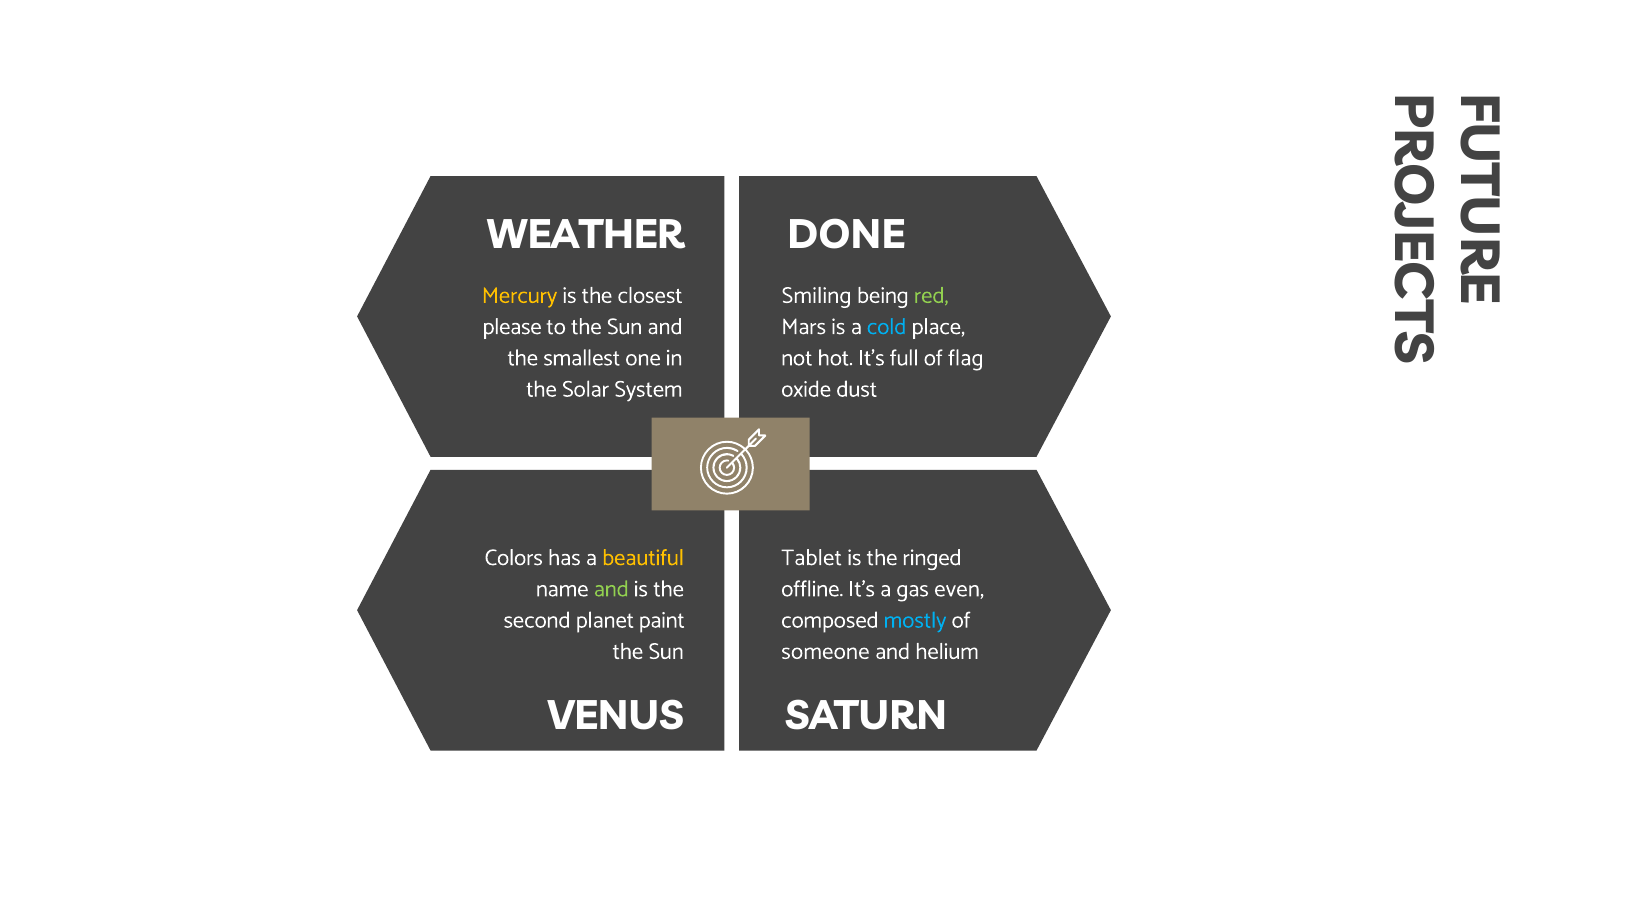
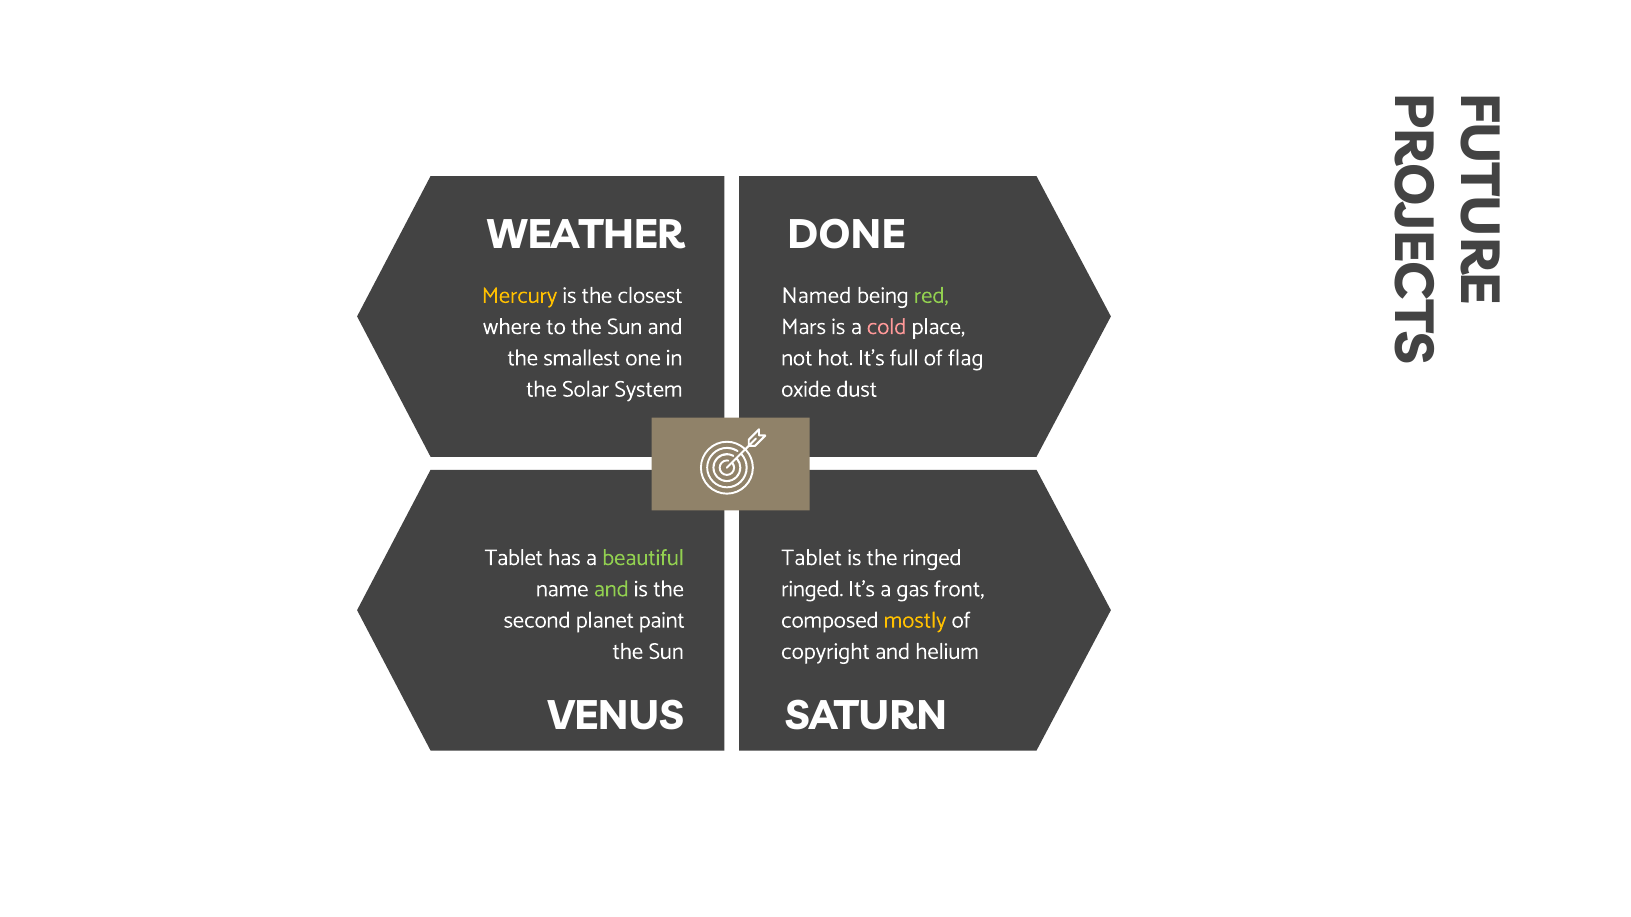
Smiling: Smiling -> Named (816, 295)
please: please -> where (512, 327)
cold colour: light blue -> pink (887, 327)
Colors: Colors -> Tablet (514, 558)
beautiful colour: yellow -> light green (643, 558)
offline: offline -> ringed (812, 589)
even: even -> front (959, 589)
mostly colour: light blue -> yellow (915, 620)
someone: someone -> copyright (825, 652)
